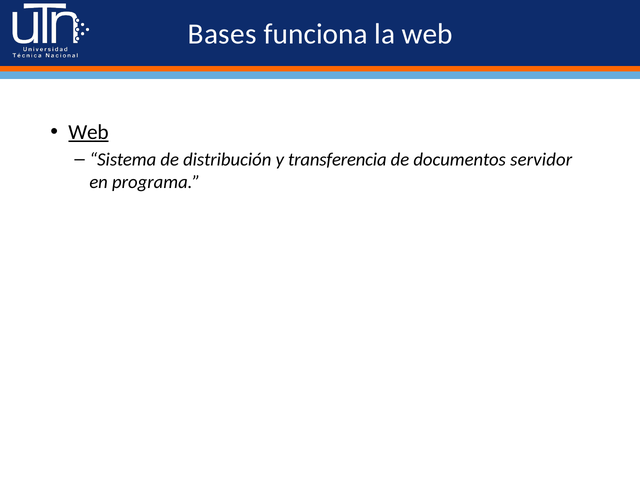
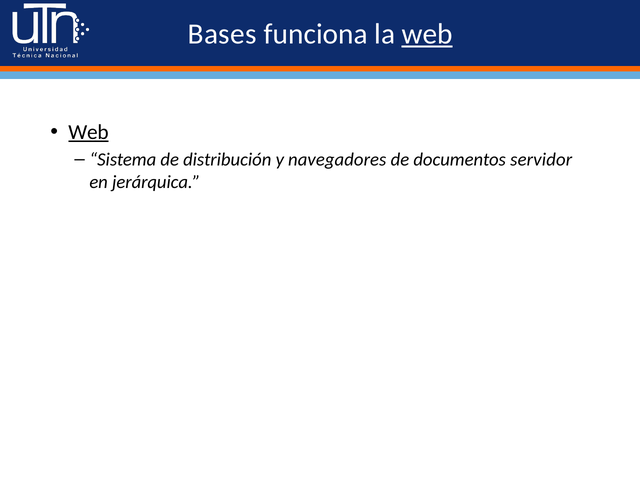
web underline: none -> present (427, 34)
transferencia: transferencia -> navegadores (337, 160)
programa: programa -> jerárquica (156, 182)
